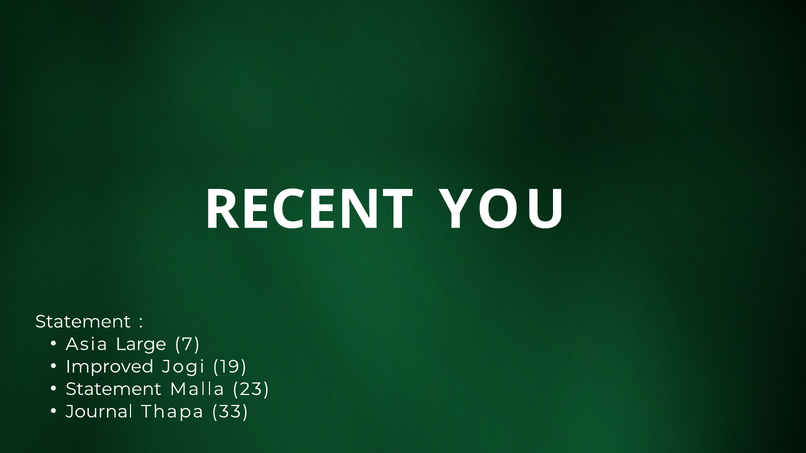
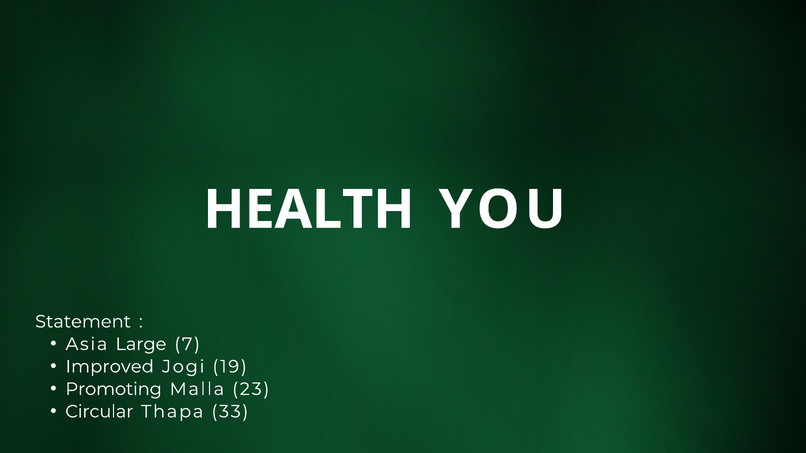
RECENT: RECENT -> HEALTH (309, 210)
Statement: Statement -> Promoting (114, 389)
Journal: Journal -> Circular (99, 412)
